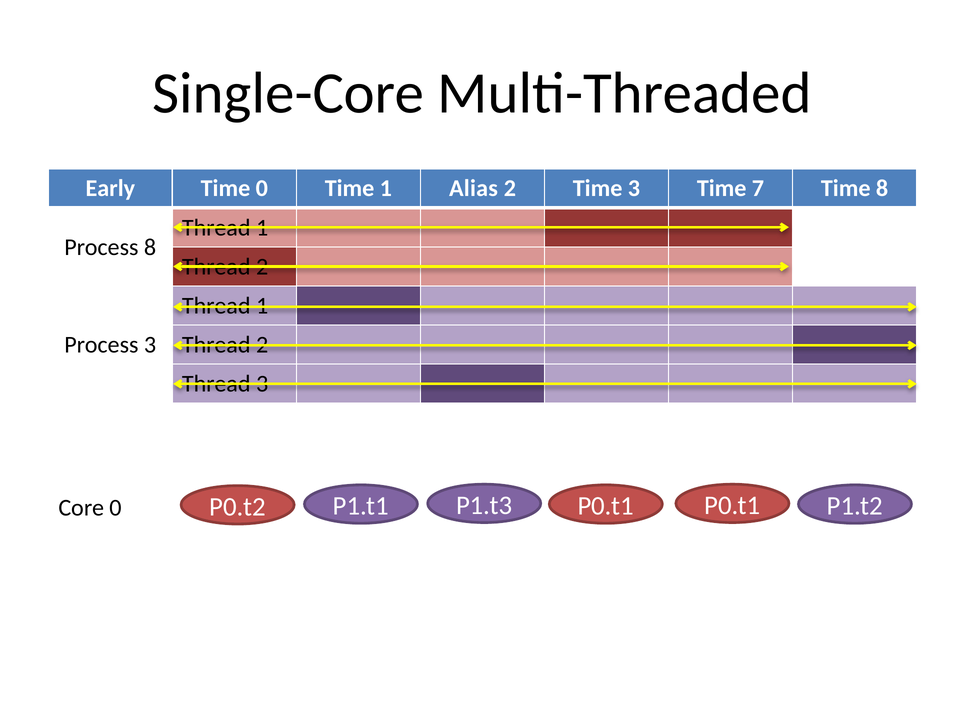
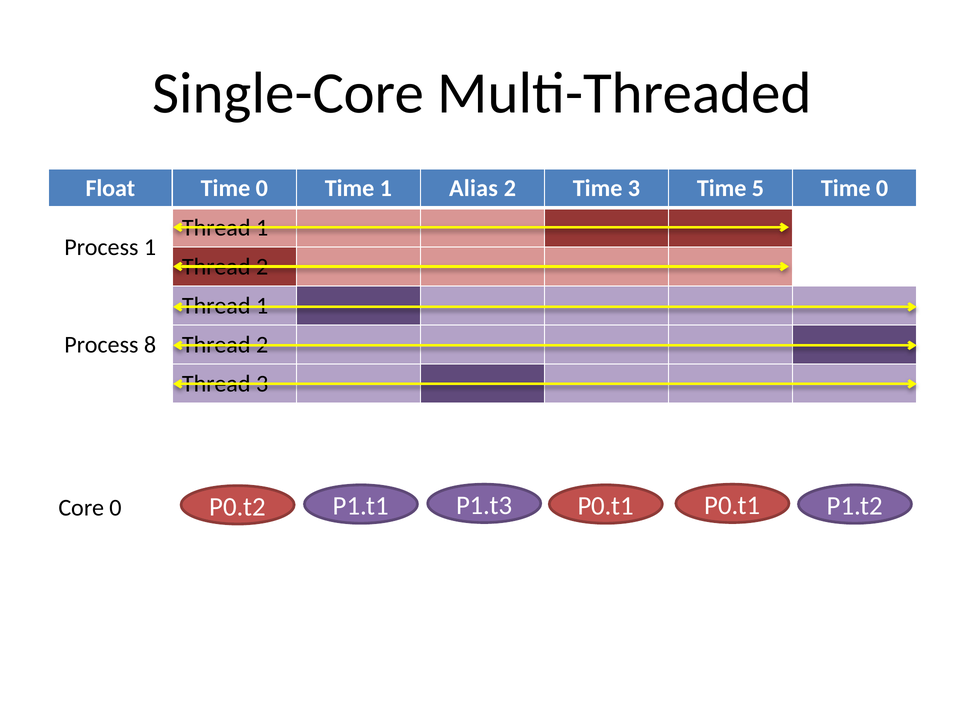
Early: Early -> Float (110, 189)
7: 7 -> 5 (758, 189)
8: 8 -> 0 (882, 189)
Process 8: 8 -> 1 (150, 247)
Process 3: 3 -> 8 (150, 345)
